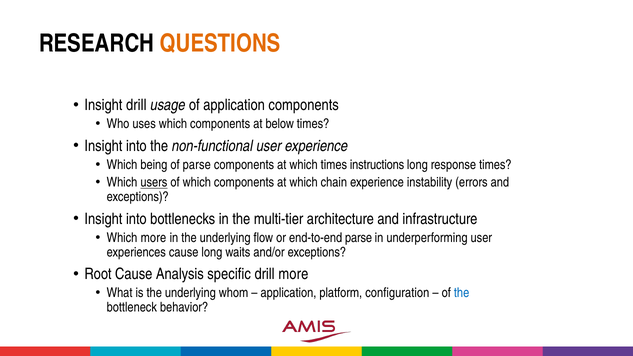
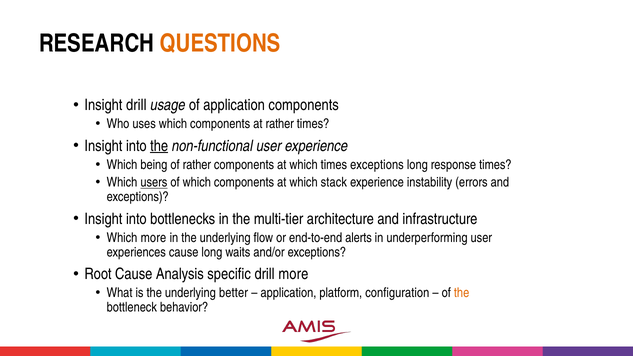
at below: below -> rather (280, 124)
the underline: none -> present (159, 146)
of parse: parse -> rather (197, 165)
times instructions: instructions -> exceptions (377, 165)
chain: chain -> stack (334, 182)
end-to-end parse: parse -> alerts (359, 238)
whom: whom -> better (234, 293)
the colour: blue -> orange (462, 293)
